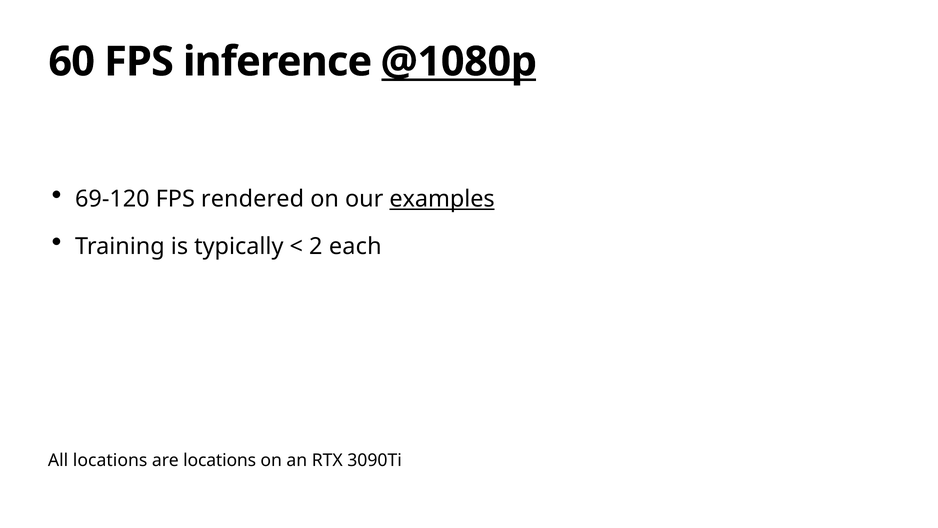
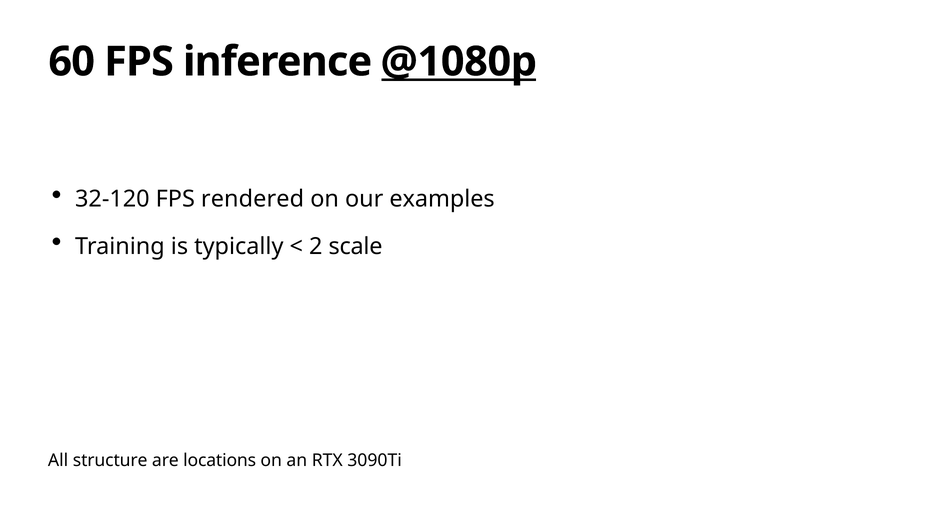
69-120: 69-120 -> 32-120 (112, 199)
examples underline: present -> none (442, 199)
each: each -> scale (356, 246)
All locations: locations -> structure (110, 460)
